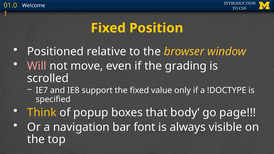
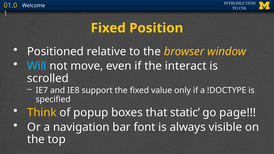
Will colour: pink -> light blue (37, 66)
grading: grading -> interact (186, 66)
body: body -> static (185, 113)
